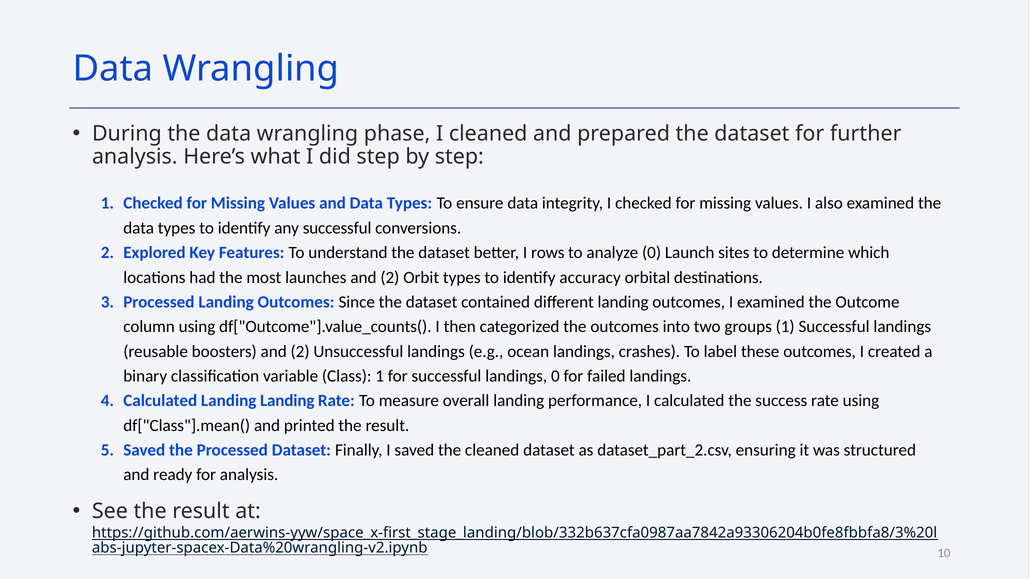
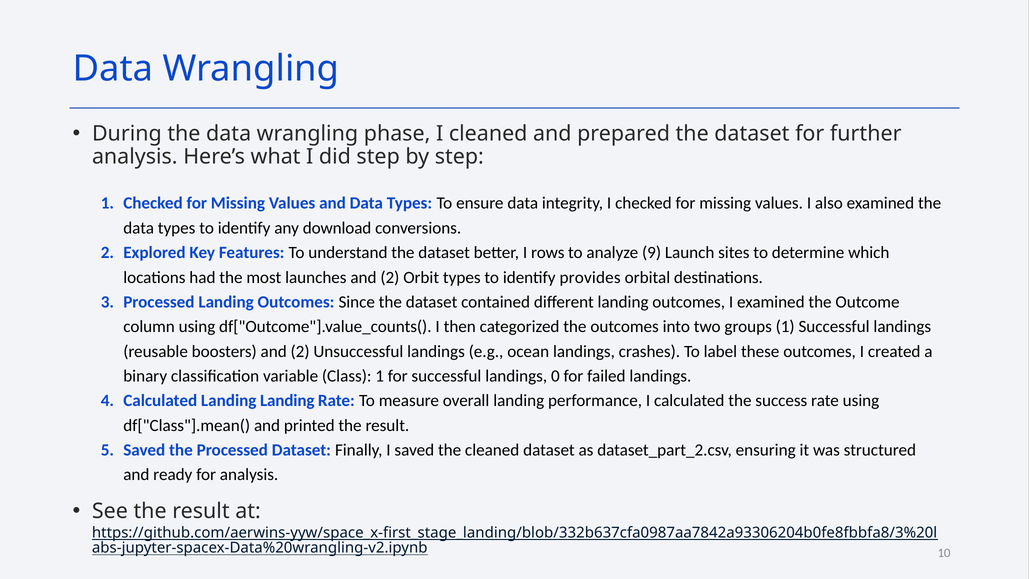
any successful: successful -> download (337, 228)
analyze 0: 0 -> 9 (652, 253)
accuracy: accuracy -> provides (590, 277)
